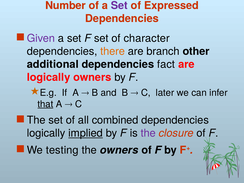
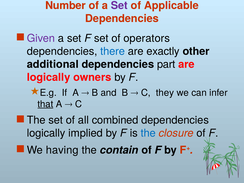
Expressed: Expressed -> Applicable (171, 5)
character: character -> operators (147, 38)
there colour: orange -> blue (113, 51)
branch: branch -> exactly (163, 51)
fact: fact -> part (166, 64)
later: later -> they (165, 93)
implied underline: present -> none (86, 133)
the colour: purple -> blue (148, 133)
testing: testing -> having (62, 150)
the owners: owners -> contain (119, 150)
